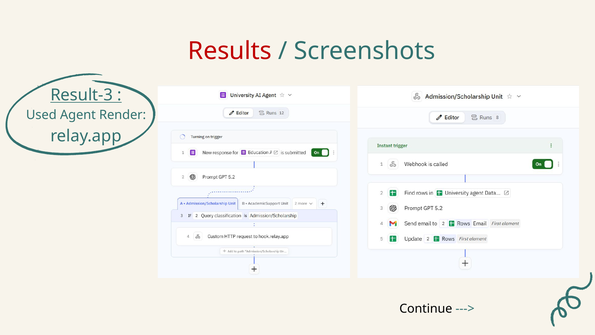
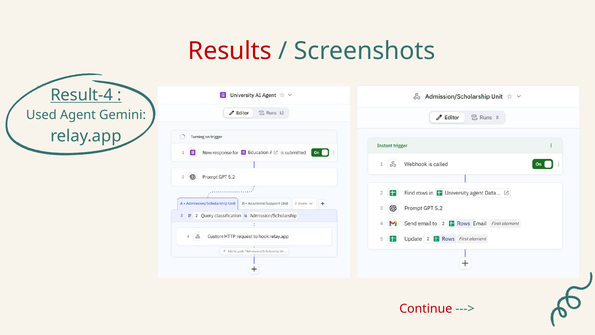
Result-3: Result-3 -> Result-4 (82, 95)
Render: Render -> Gemini (123, 115)
Continue colour: black -> red (426, 309)
